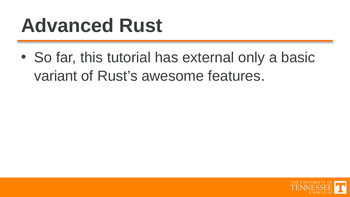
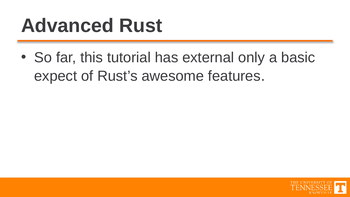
variant: variant -> expect (56, 76)
